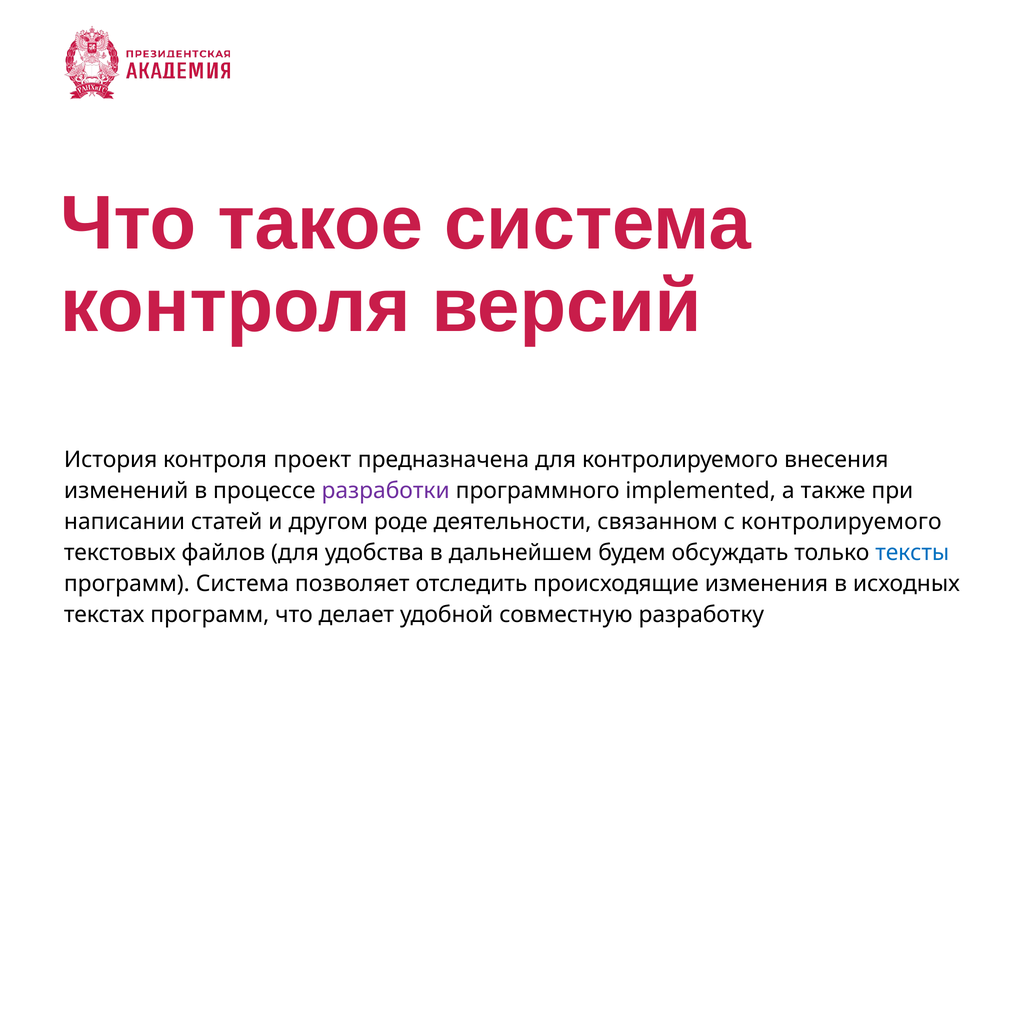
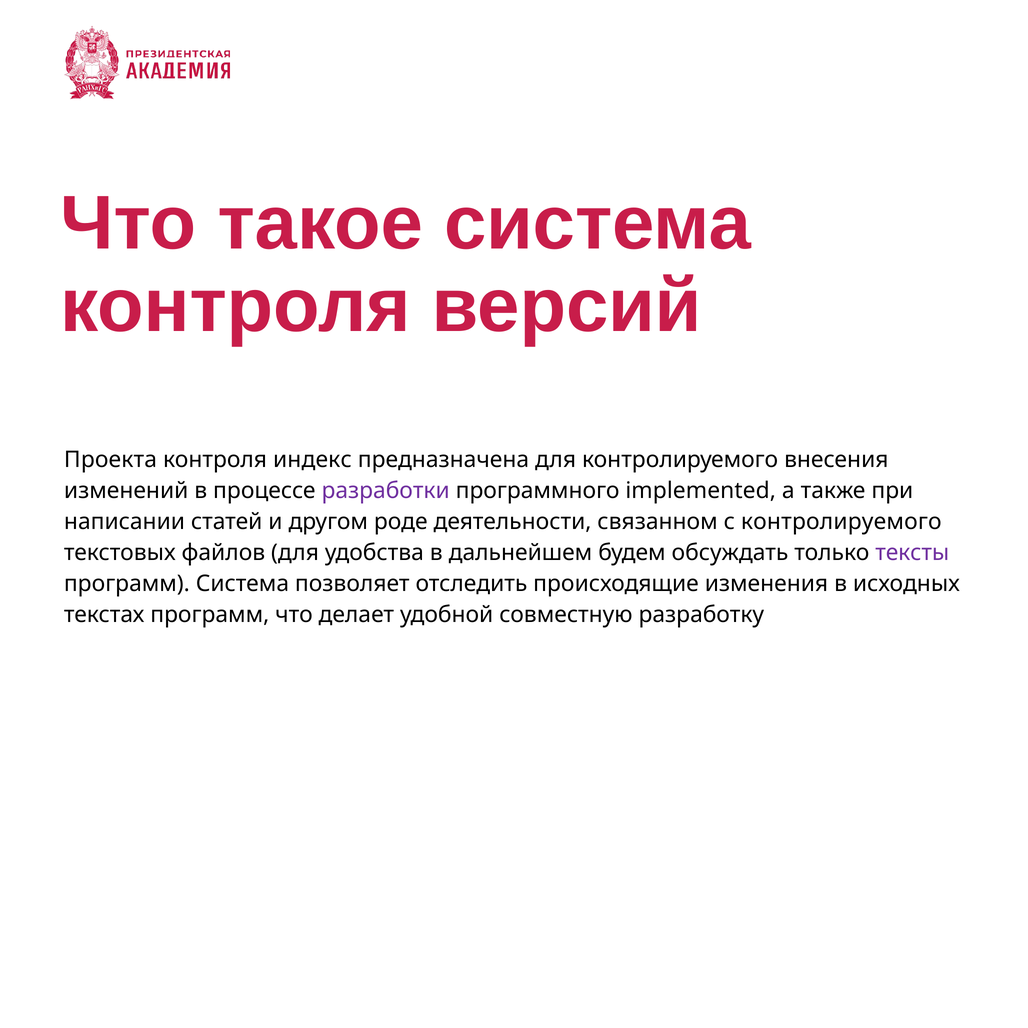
История: История -> Проекта (111, 460)
проект: проект -> индекс (312, 460)
тексты colour: blue -> purple (912, 553)
